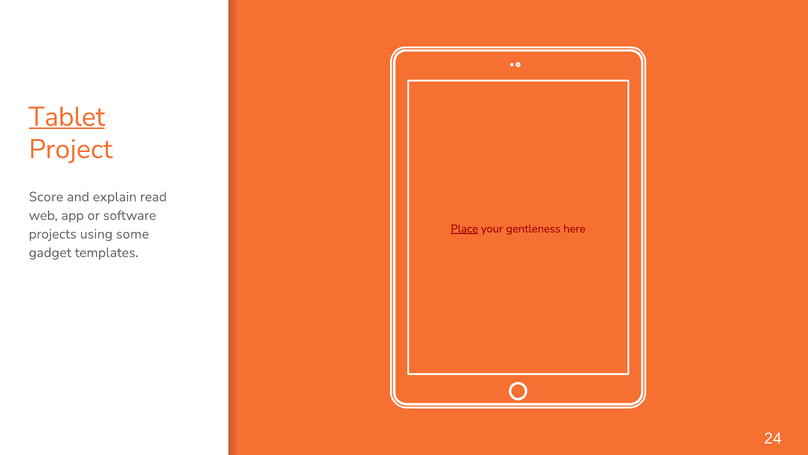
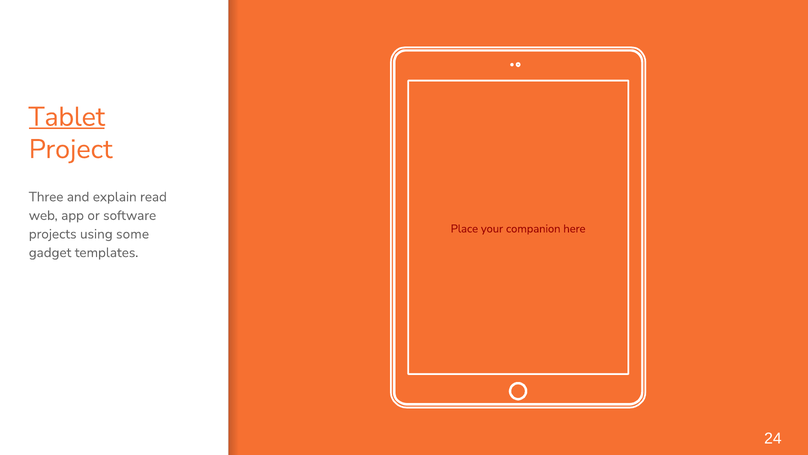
Score: Score -> Three (46, 197)
Place underline: present -> none (464, 228)
gentleness: gentleness -> companion (533, 228)
